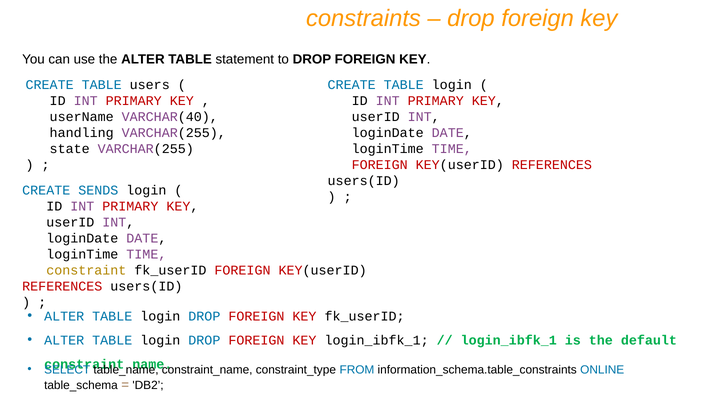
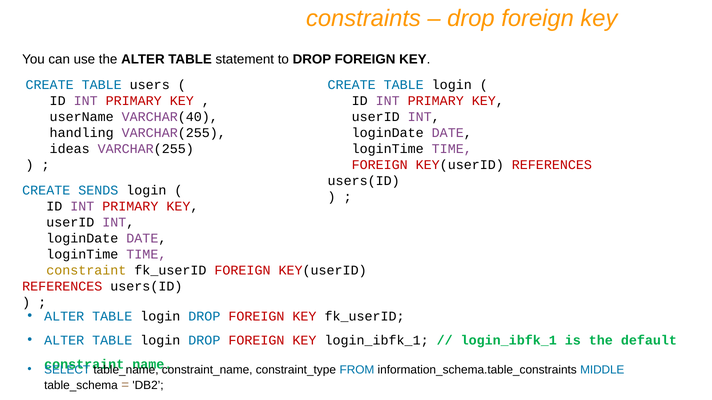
state: state -> ideas (70, 149)
ONLINE: ONLINE -> MIDDLE (602, 370)
